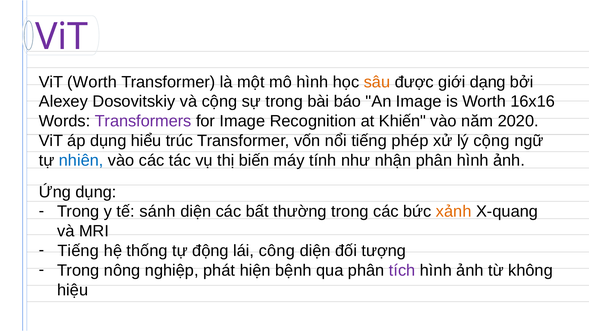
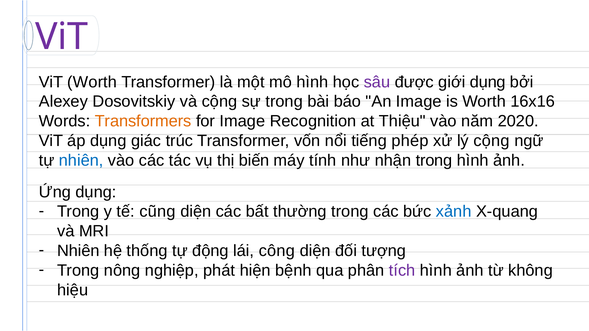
sâu colour: orange -> purple (377, 82)
giới dạng: dạng -> dụng (488, 82)
Transformers colour: purple -> orange (143, 121)
Khiến: Khiến -> Thiệu (402, 121)
hiểu: hiểu -> giác (146, 141)
nhận phân: phân -> trong (434, 161)
sánh: sánh -> cũng (158, 212)
xảnh colour: orange -> blue (454, 212)
Tiếng: Tiếng -> Nhiên (78, 251)
